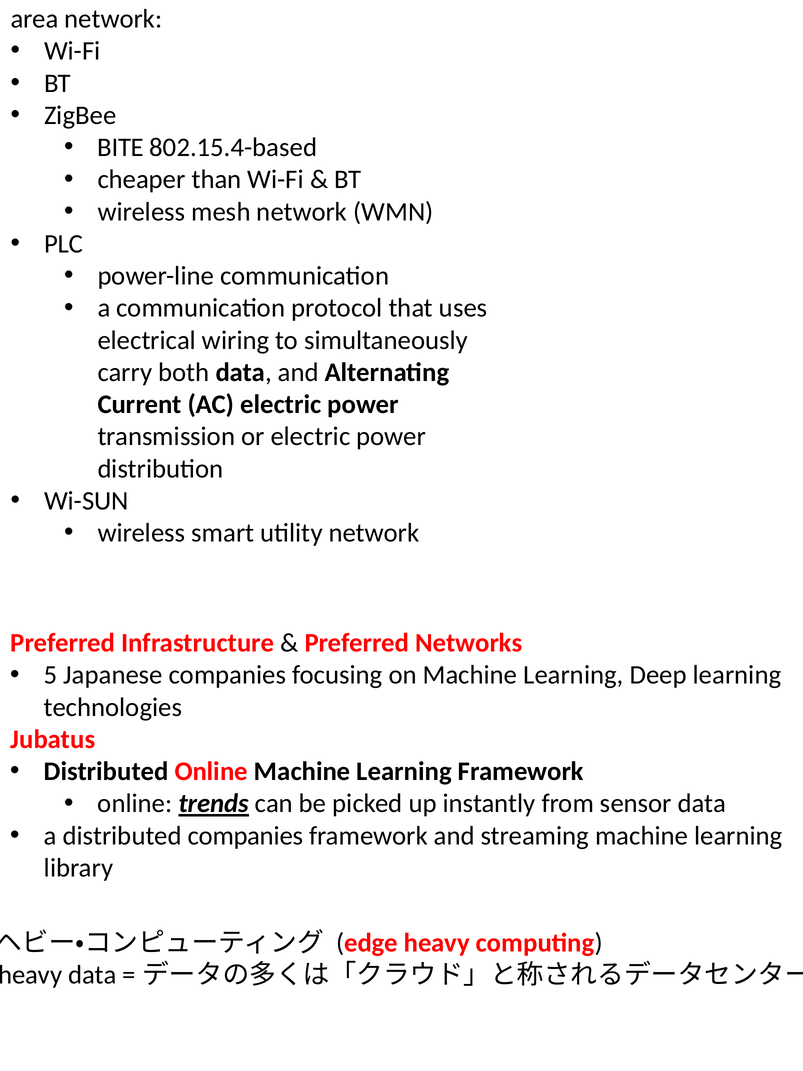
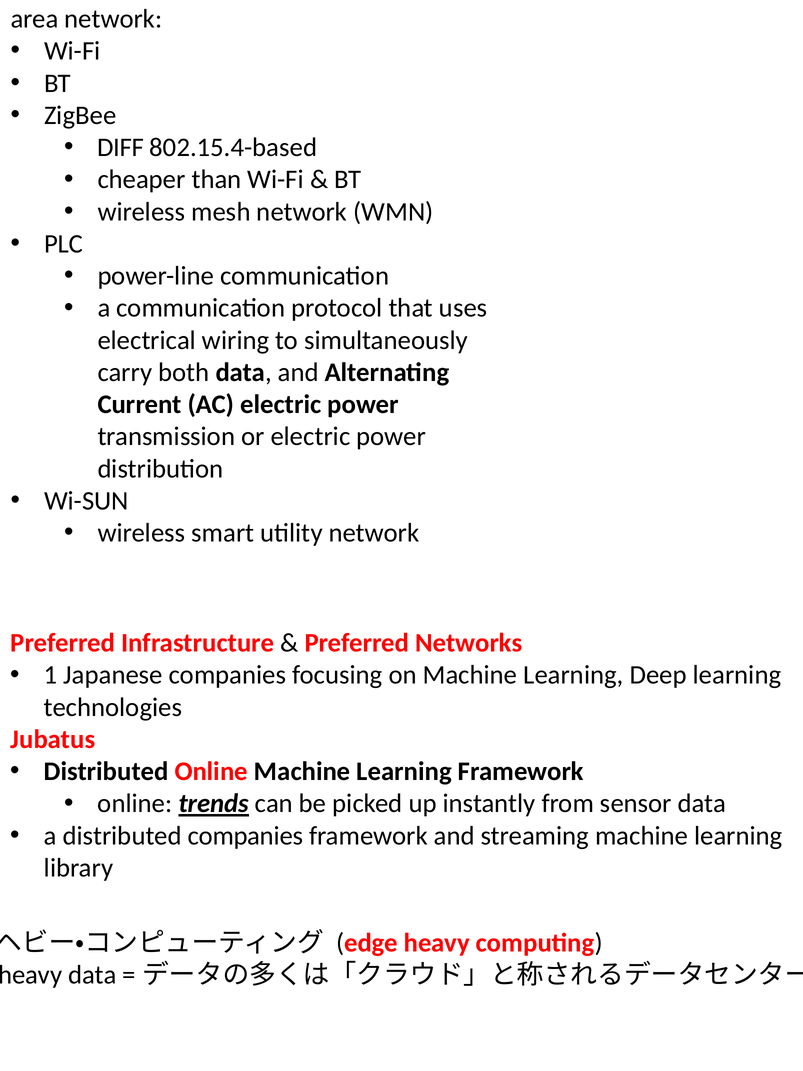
BITE: BITE -> DIFF (121, 147)
5: 5 -> 1 (51, 675)
